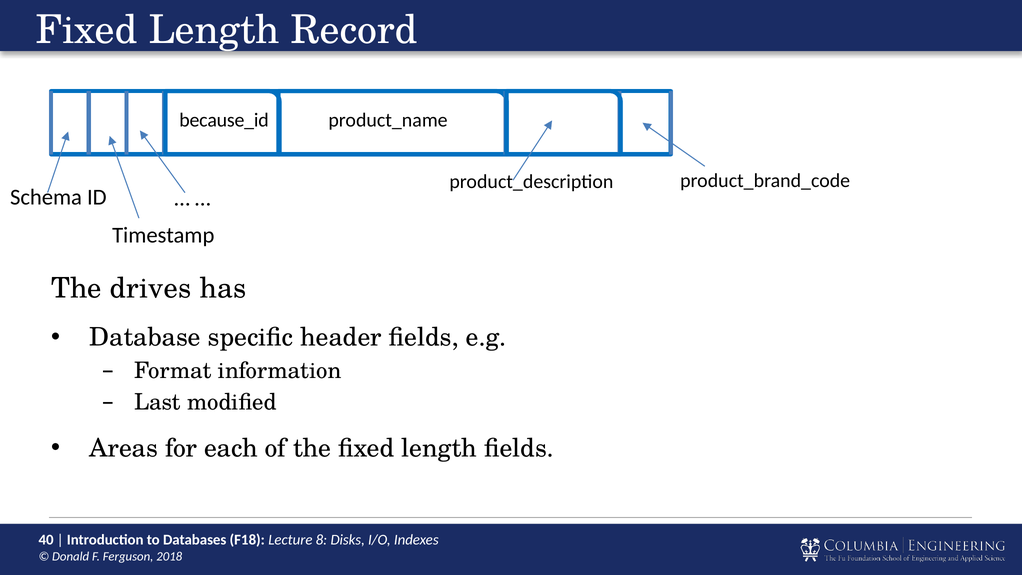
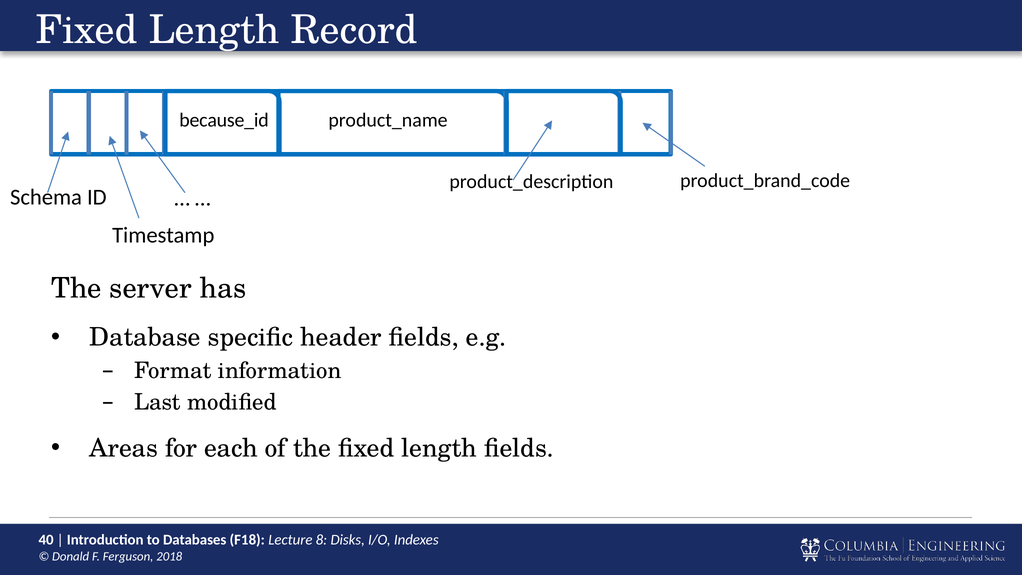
drives: drives -> server (151, 288)
